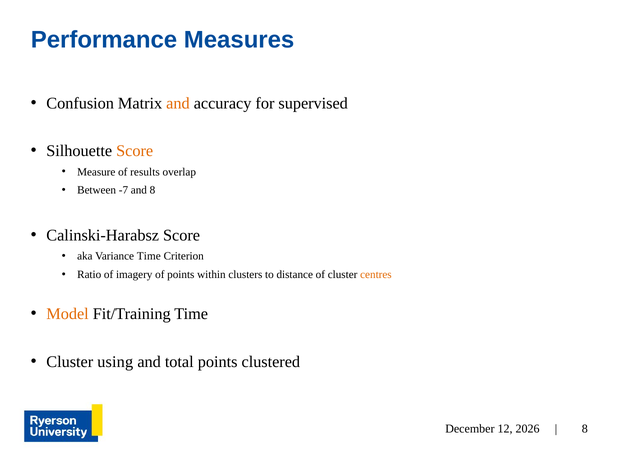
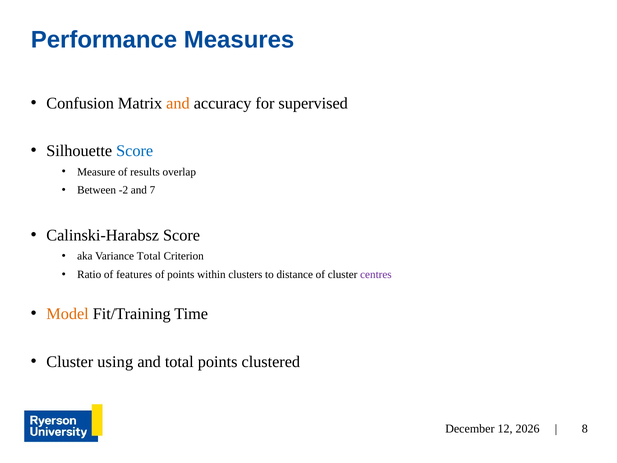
Score colour: orange -> blue (135, 151)
-7: -7 -> -2 (123, 190)
and 8: 8 -> 7 (152, 190)
Variance Time: Time -> Total (149, 256)
imagery: imagery -> features (134, 274)
centres colour: orange -> purple (376, 274)
